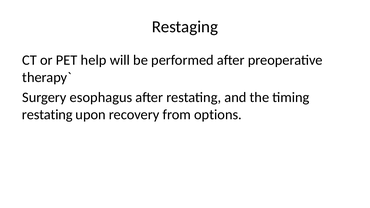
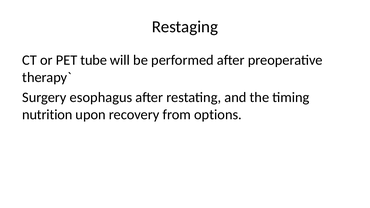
help: help -> tube (94, 60)
restating: restating -> nutrition (47, 115)
